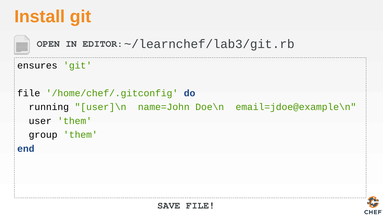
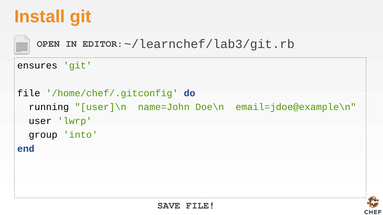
user them: them -> lwrp (75, 121)
group them: them -> into (80, 135)
